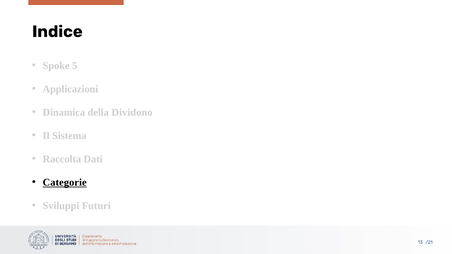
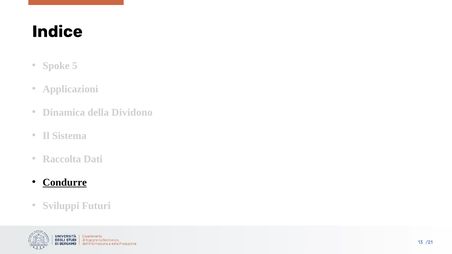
Categorie: Categorie -> Condurre (65, 182)
